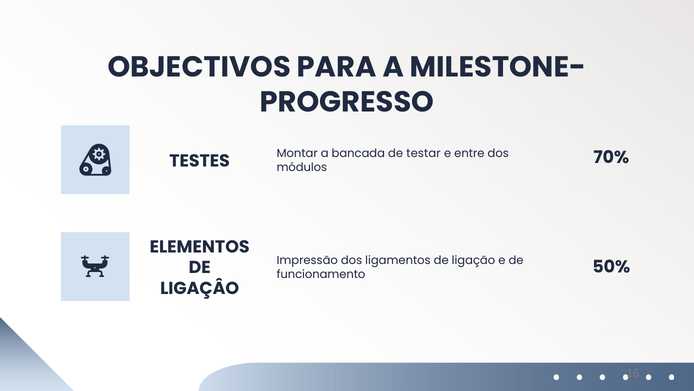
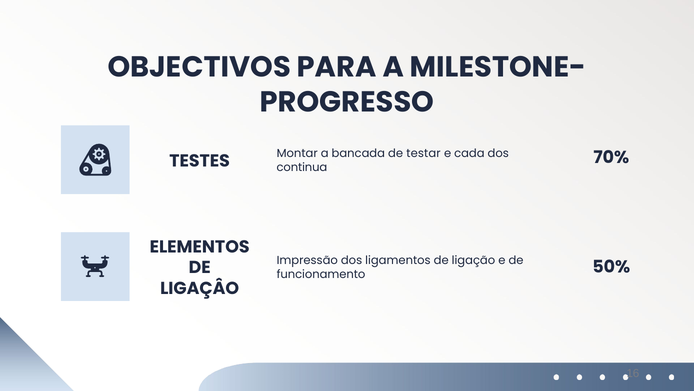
entre: entre -> cada (469, 153)
módulos: módulos -> continua (302, 167)
